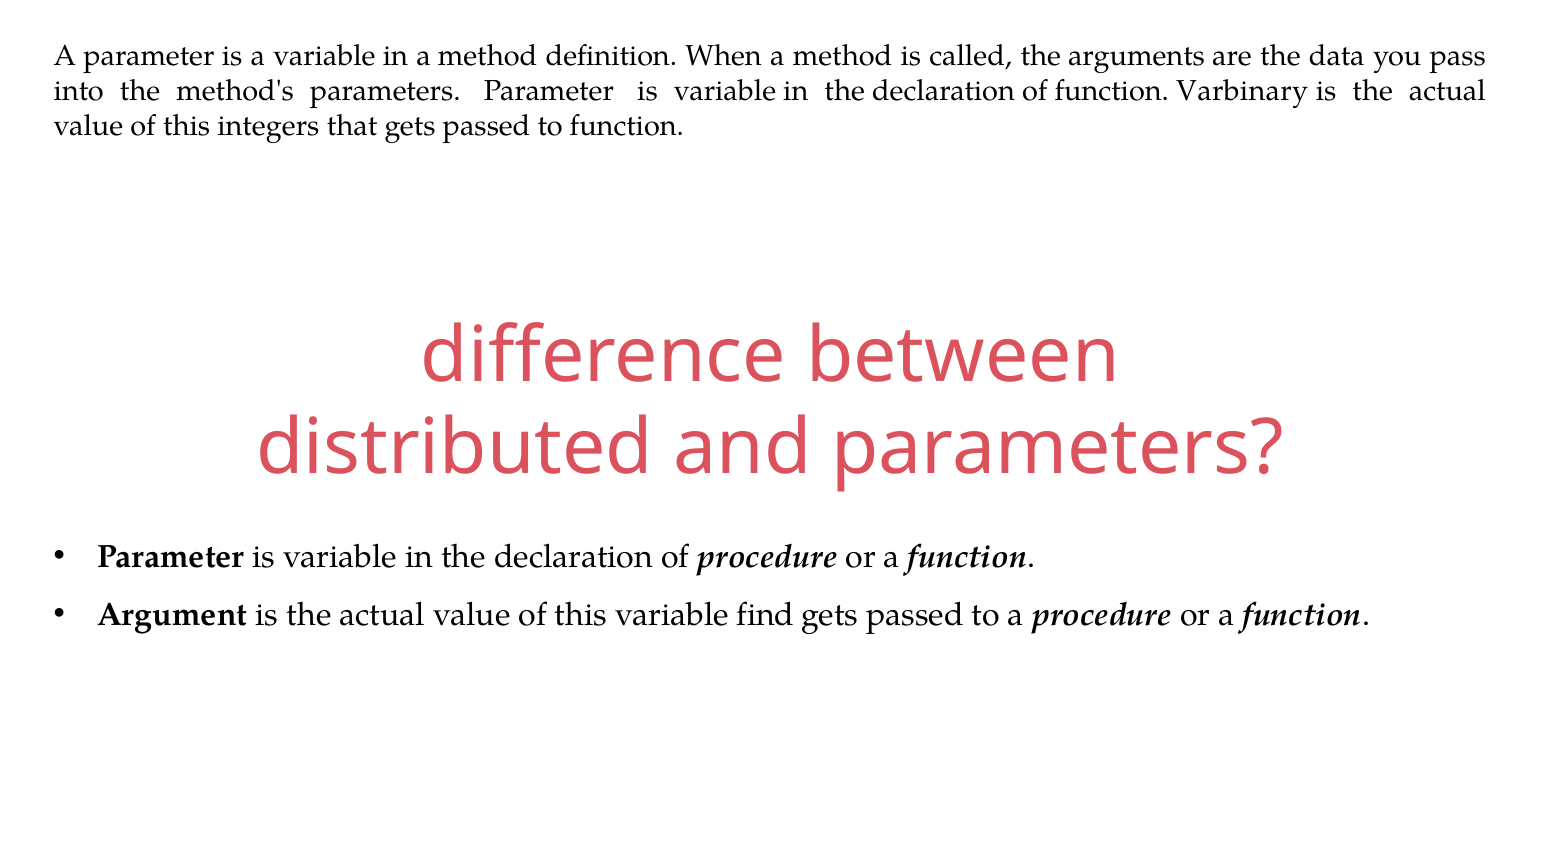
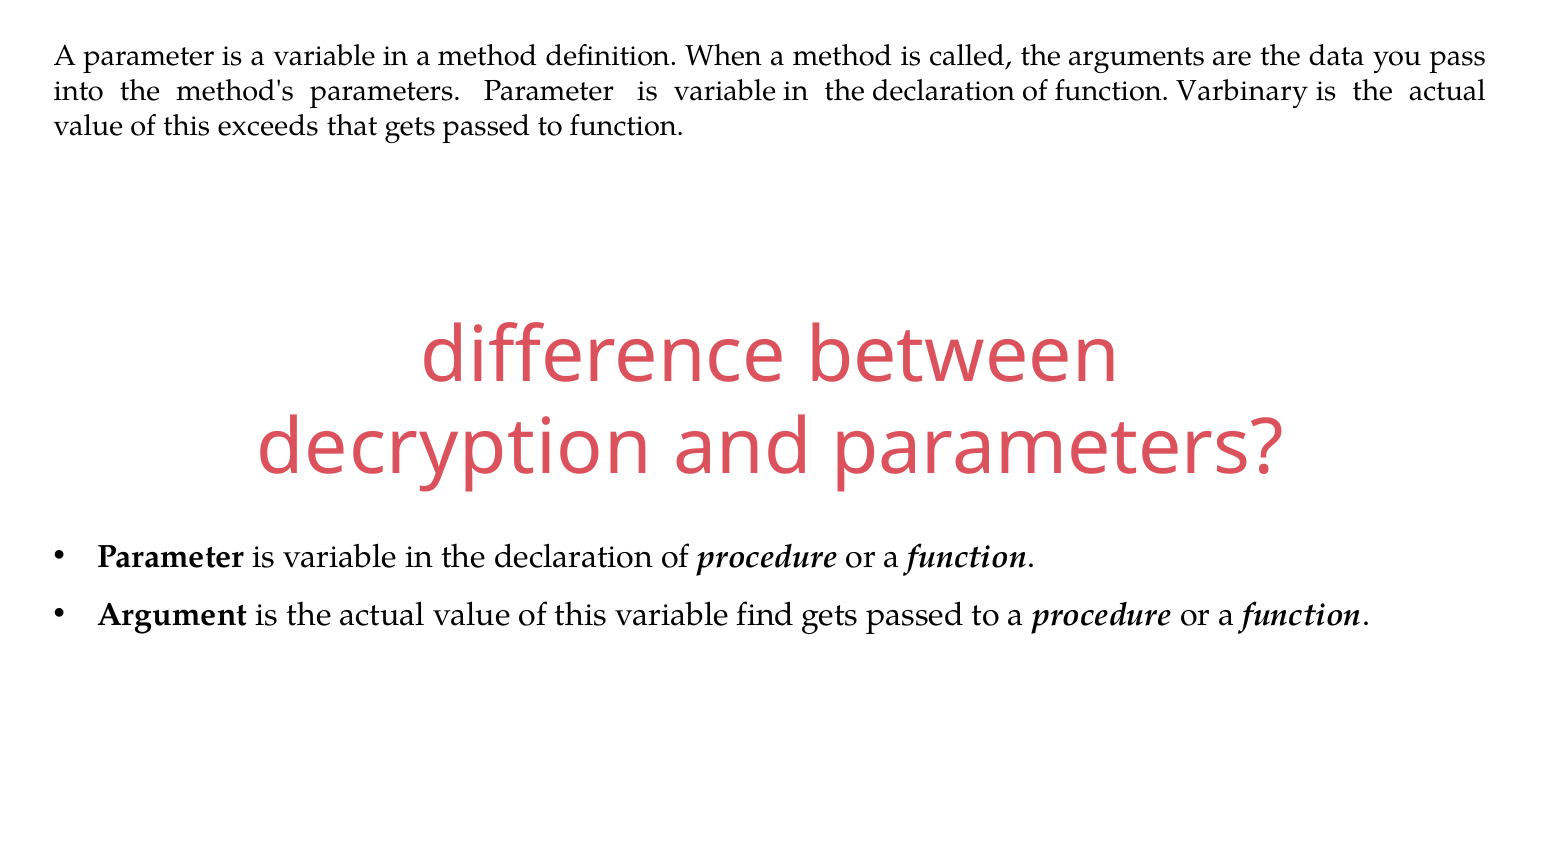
integers: integers -> exceeds (268, 126)
distributed: distributed -> decryption (454, 448)
